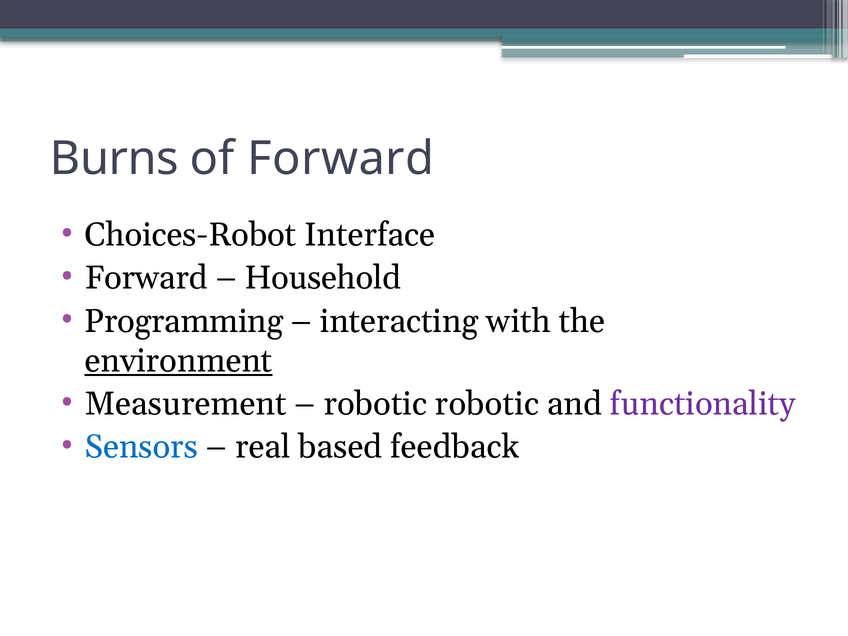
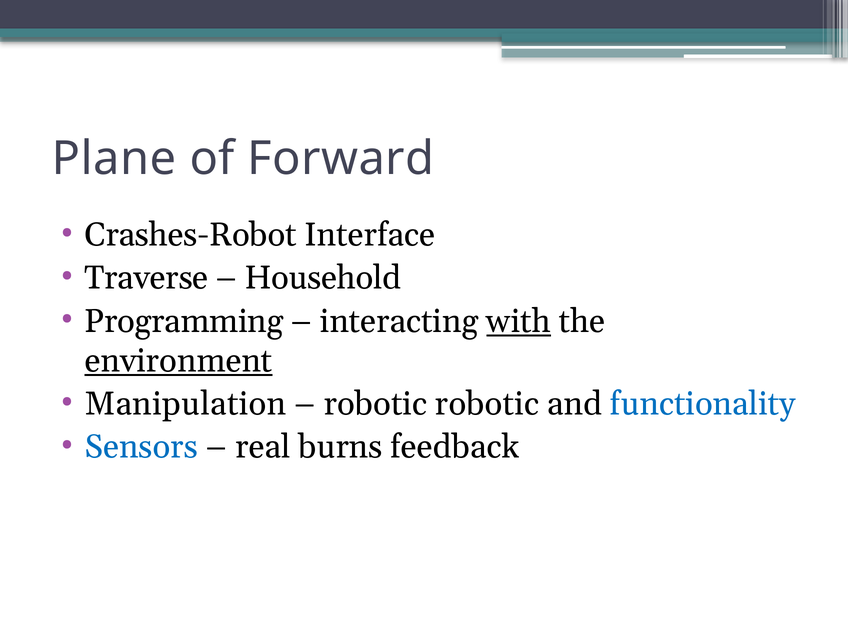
Burns: Burns -> Plane (114, 159)
Choices-Robot: Choices-Robot -> Crashes-Robot (191, 235)
Forward: Forward -> Traverse (146, 278)
with underline: none -> present (519, 321)
Measurement: Measurement -> Manipulation (186, 404)
functionality colour: purple -> blue (703, 404)
based: based -> burns (340, 447)
